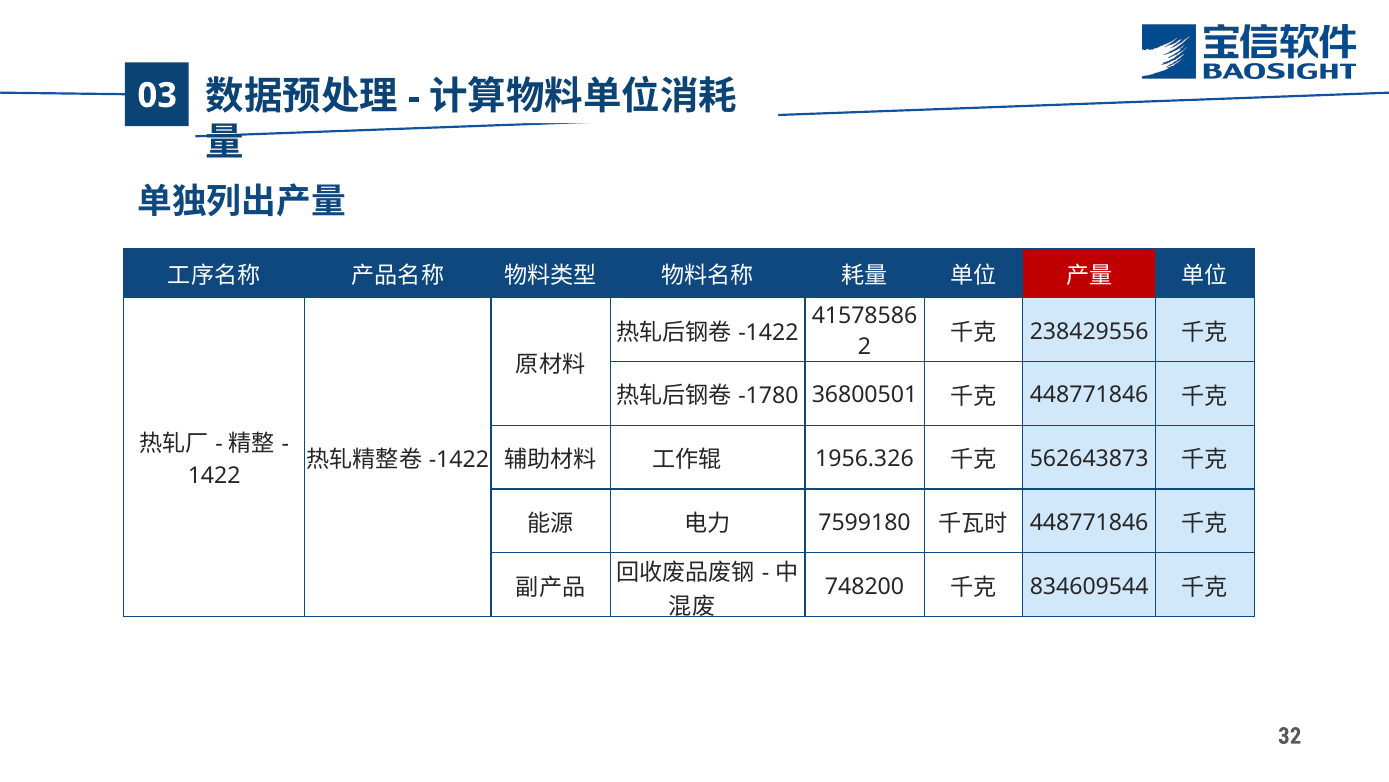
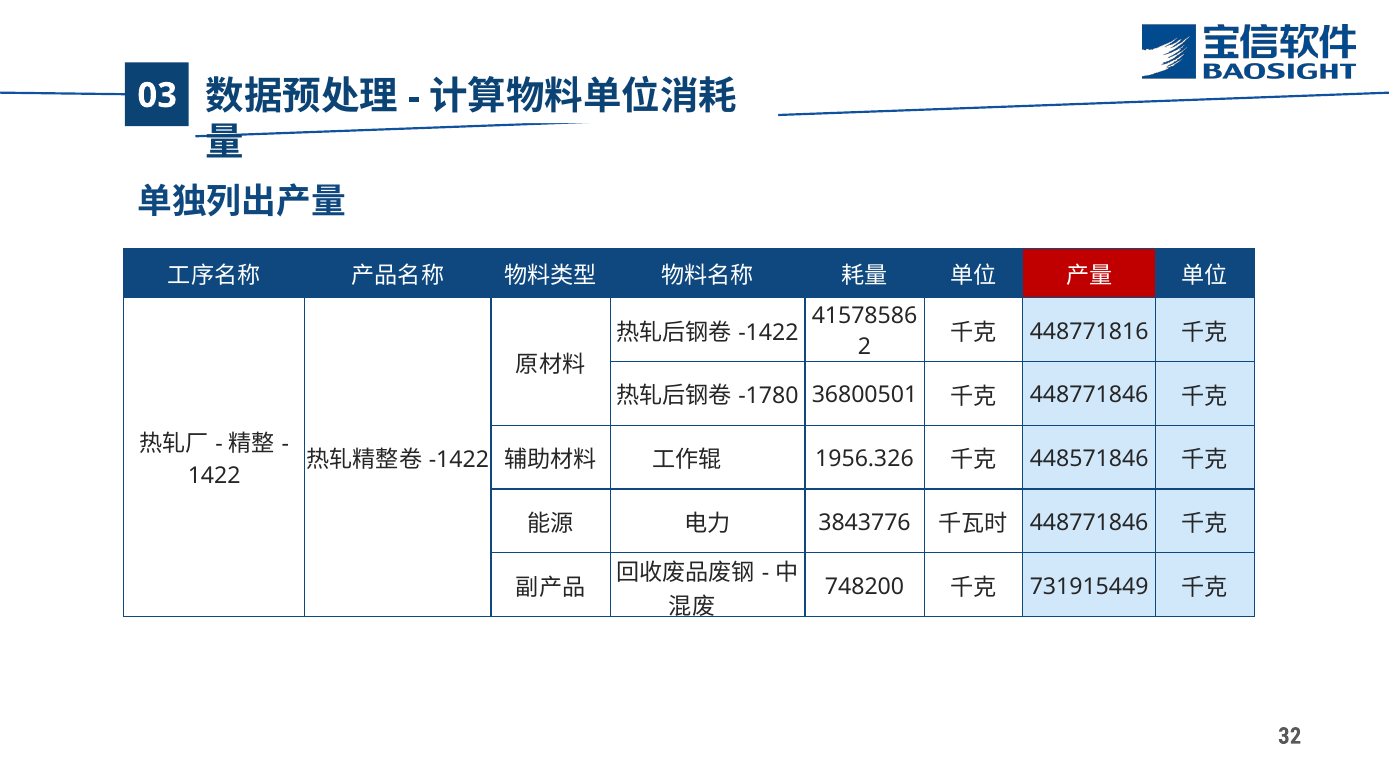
238429556: 238429556 -> 448771816 (1089, 331)
562643873: 562643873 -> 448571846 (1089, 459)
7599180: 7599180 -> 3843776 (865, 522)
834609544: 834609544 -> 731915449 (1089, 586)
